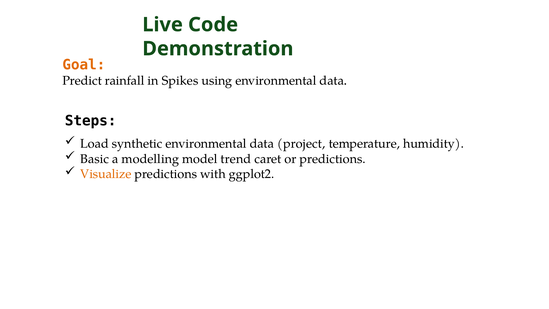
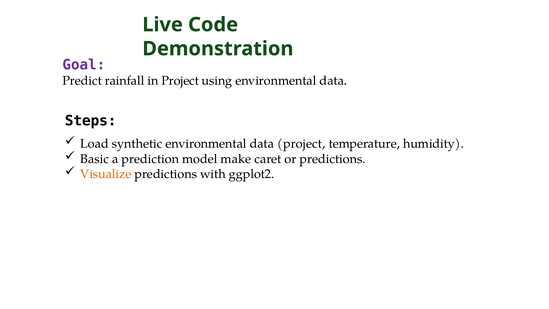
Goal colour: orange -> purple (84, 65)
in Spikes: Spikes -> Project (180, 81)
modelling: modelling -> prediction (150, 159)
trend: trend -> make (236, 159)
